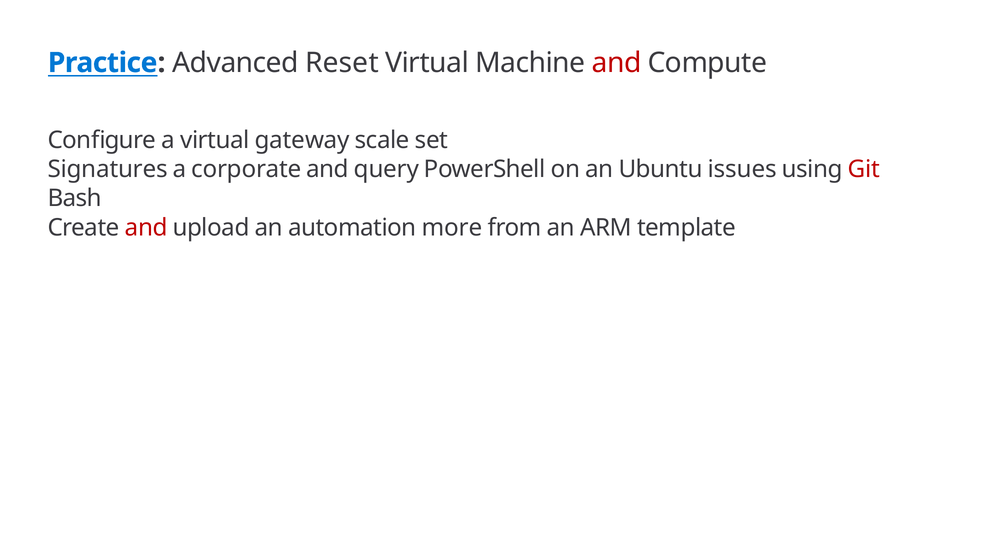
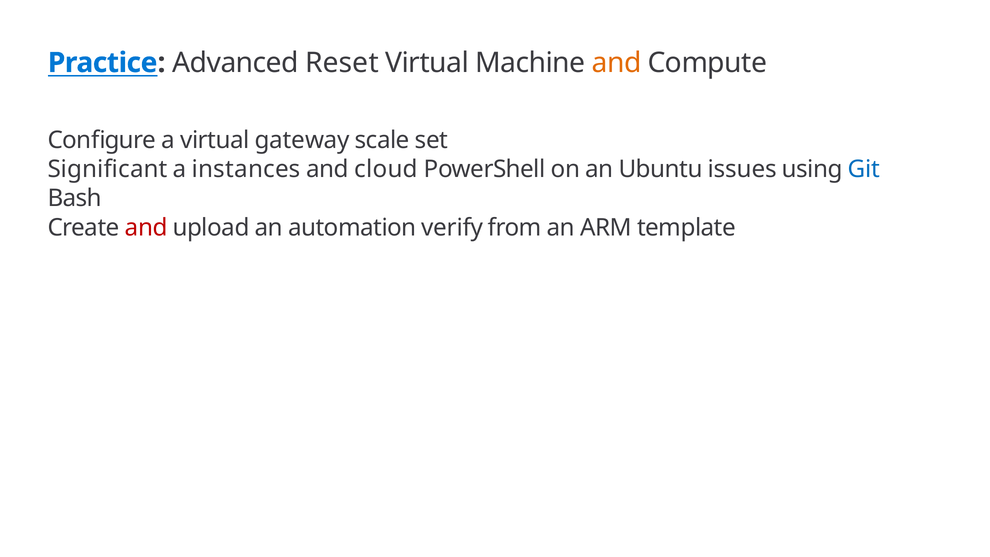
and colour: red -> orange (617, 63)
Signatures: Signatures -> Significant (108, 169)
corporate: corporate -> instances (246, 169)
query: query -> cloud (386, 169)
Git colour: red -> blue (864, 169)
more: more -> verify (452, 227)
